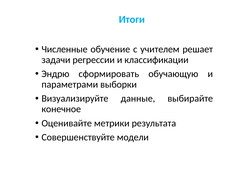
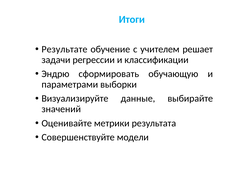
Численные: Численные -> Результате (64, 49)
конечное: конечное -> значений (61, 109)
